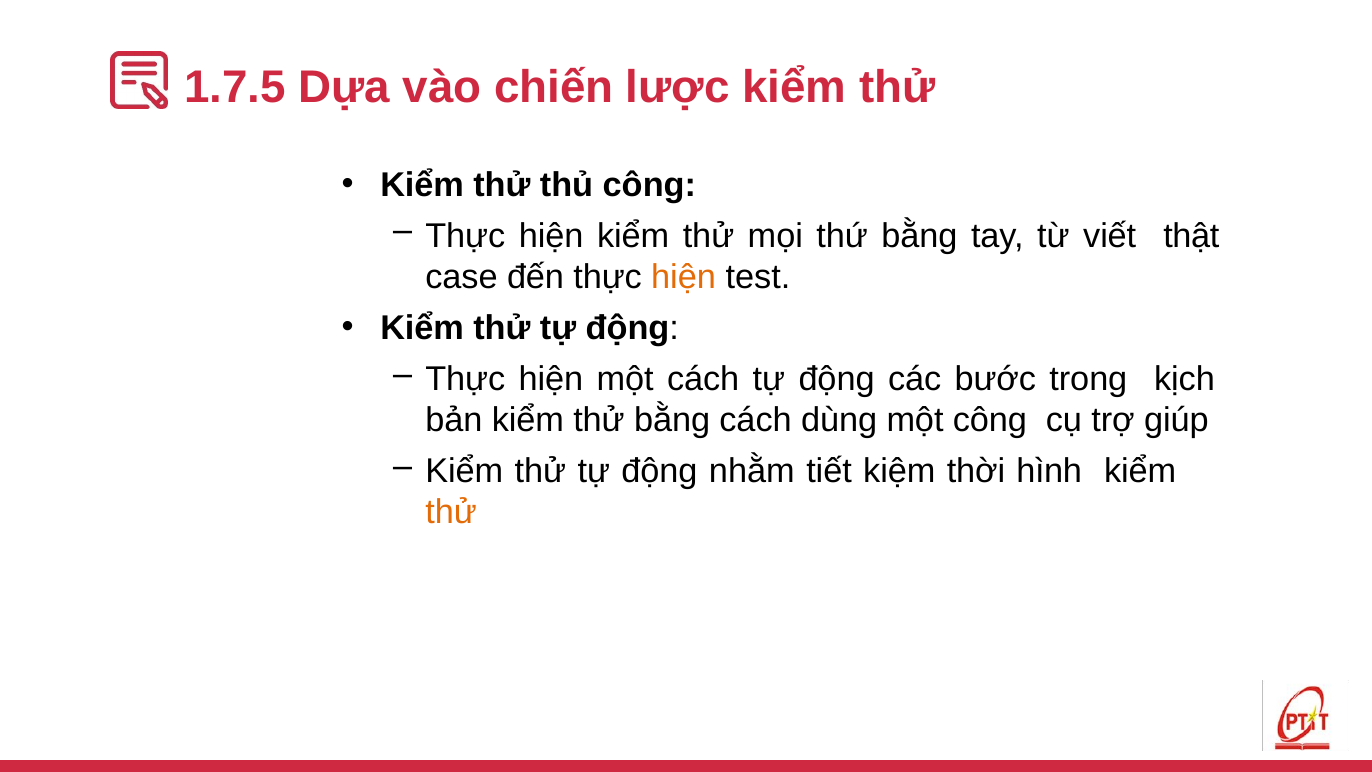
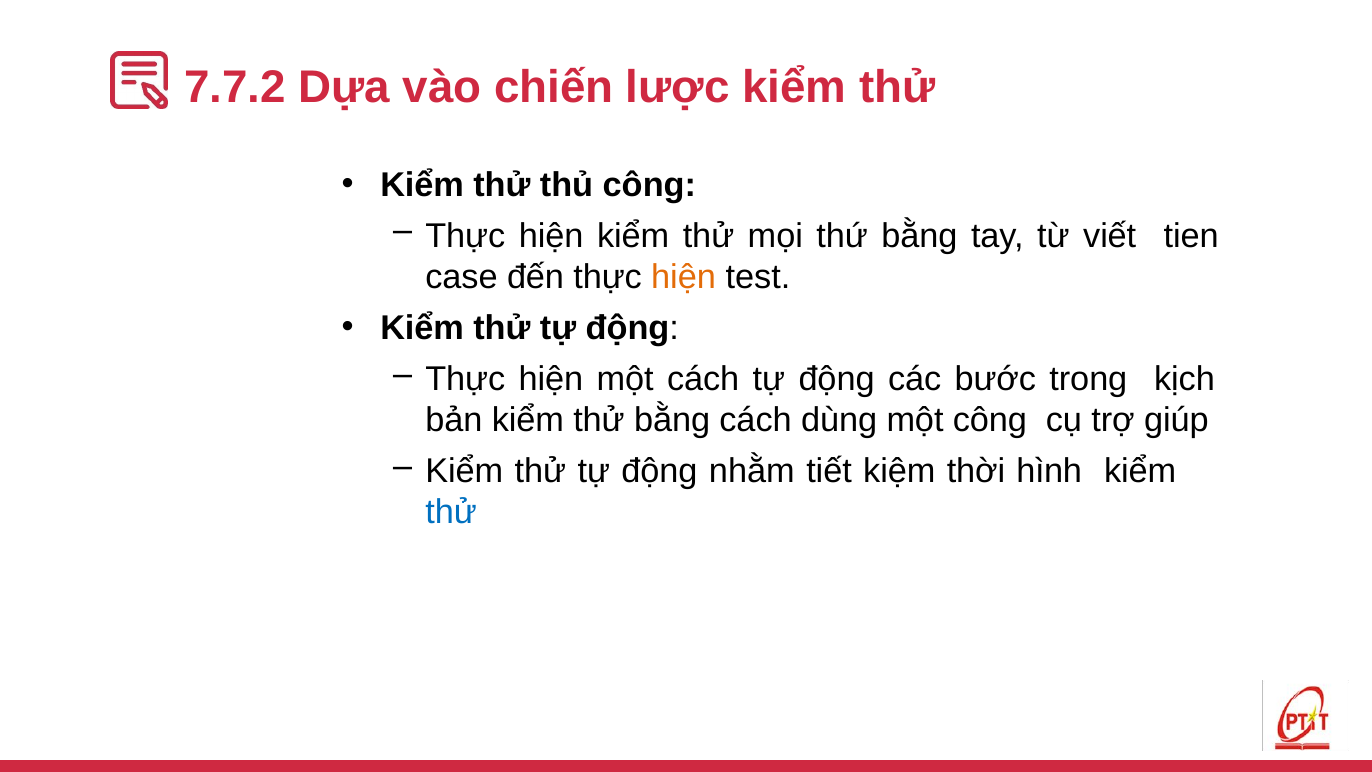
1.7.5: 1.7.5 -> 7.7.2 (235, 87)
thật: thật -> tien (1191, 236)
thử colour: orange -> blue (451, 512)
